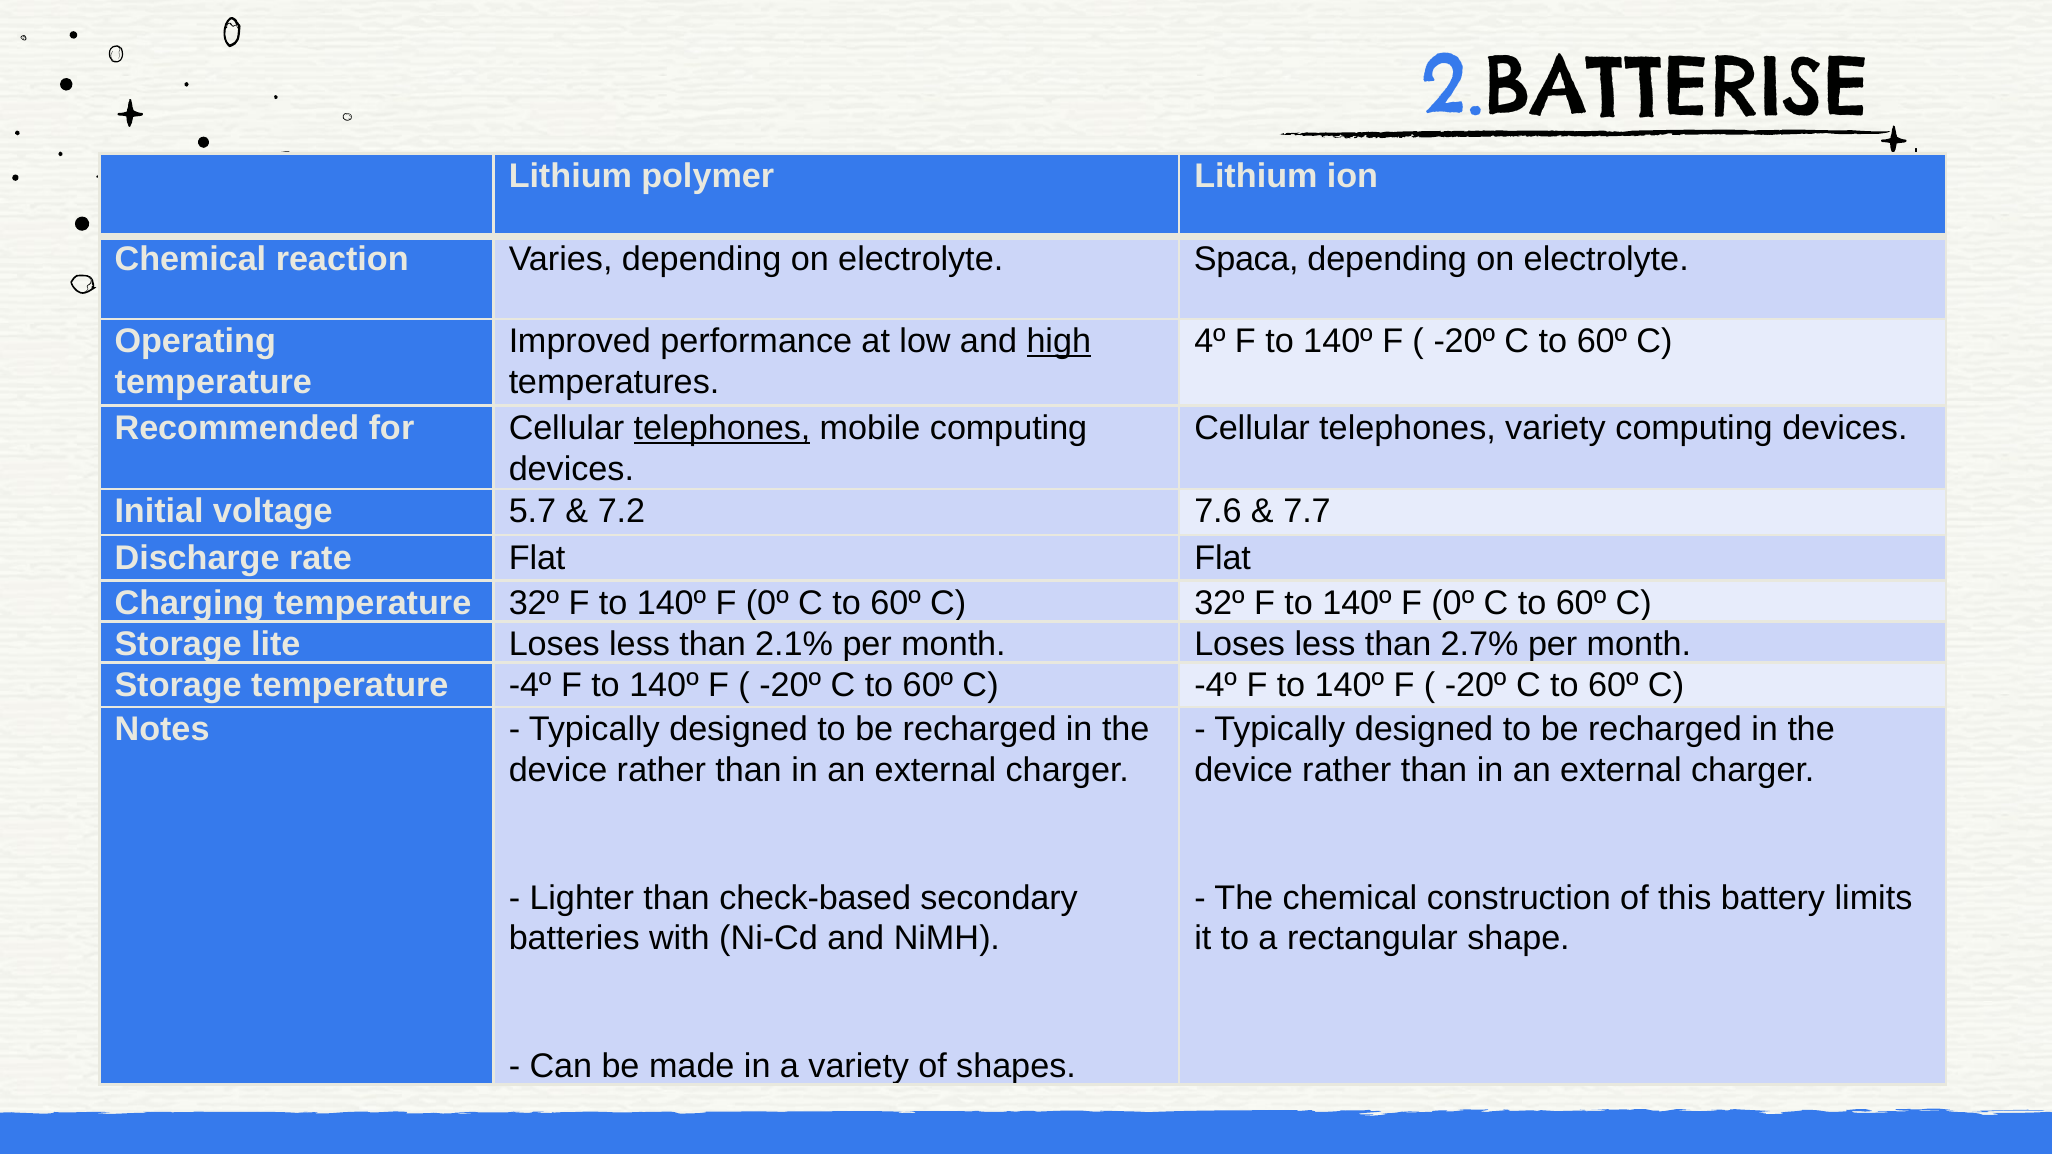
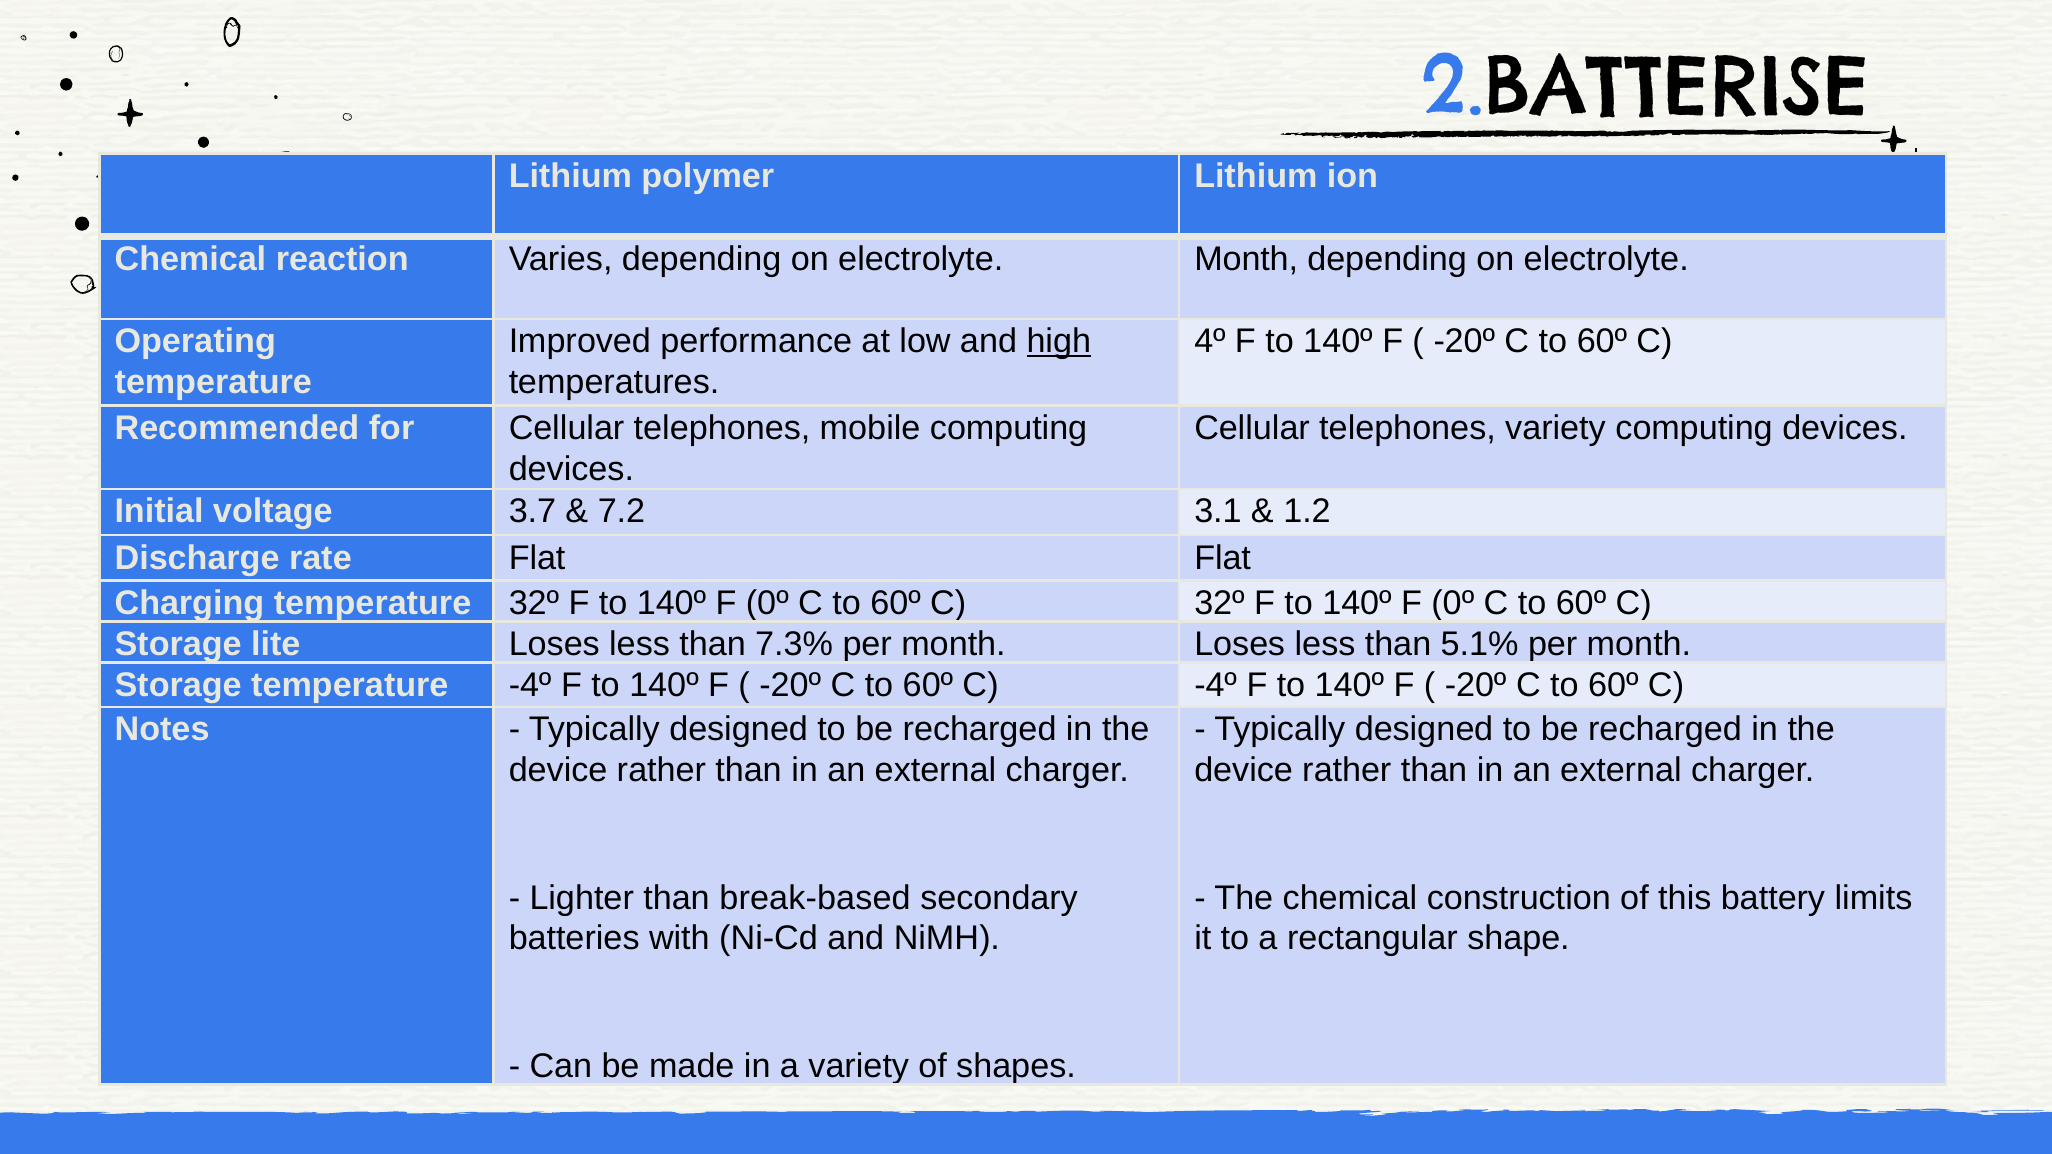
electrolyte Spaca: Spaca -> Month (1246, 259)
telephones underline: present -> none (722, 428)
5.7: 5.7 -> 3.7 (532, 511)
7.6: 7.6 -> 3.1 (1218, 511)
7.7: 7.7 -> 1.2 (1307, 511)
2.1%: 2.1% -> 7.3% (794, 644)
2.7%: 2.7% -> 5.1% (1480, 644)
check-based: check-based -> break-based (815, 898)
